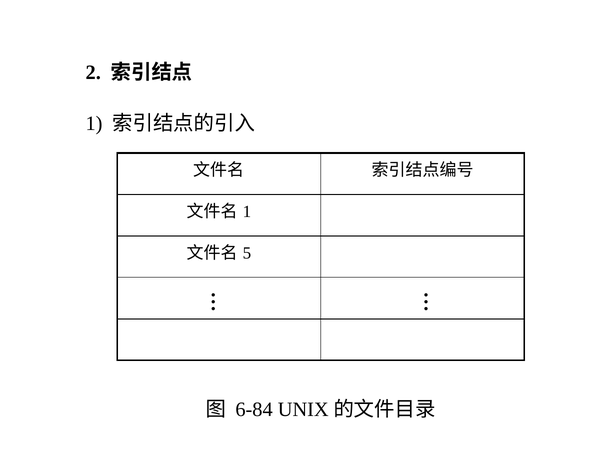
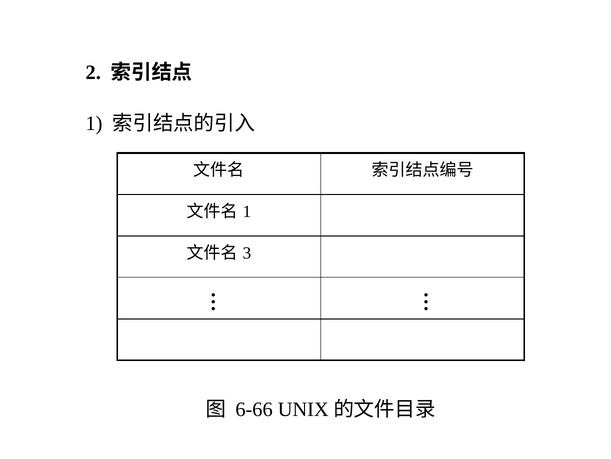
5: 5 -> 3 (247, 253)
6-84: 6-84 -> 6-66 (254, 409)
